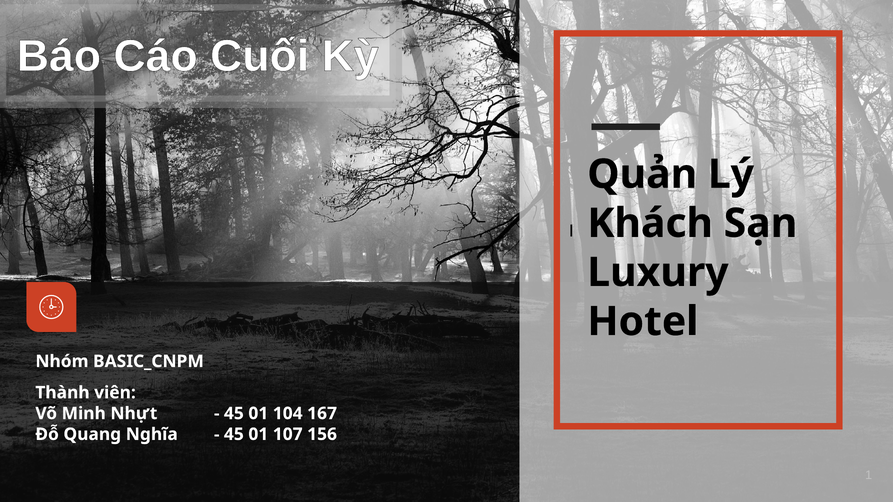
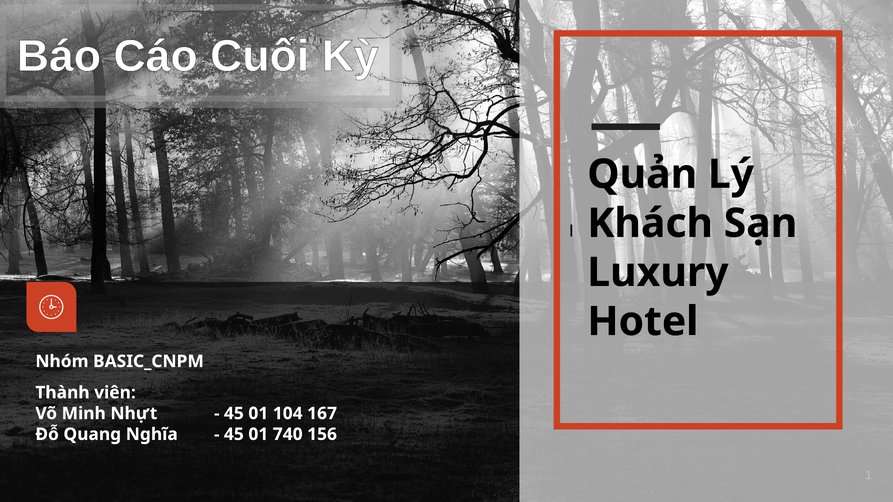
107: 107 -> 740 (288, 435)
